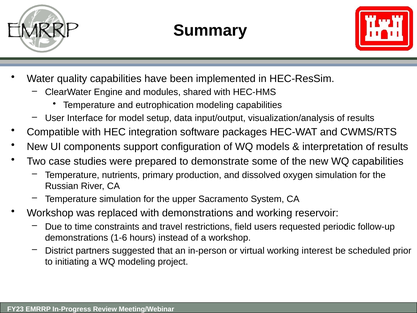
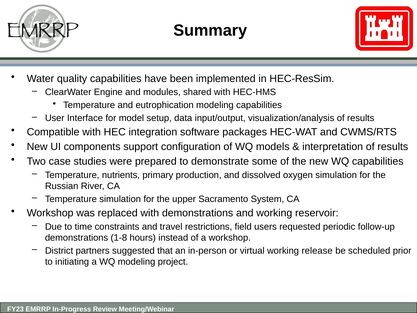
1-6: 1-6 -> 1-8 (119, 238)
interest: interest -> release (317, 251)
